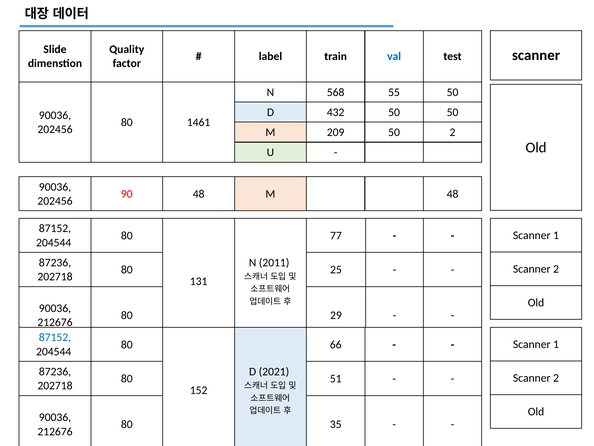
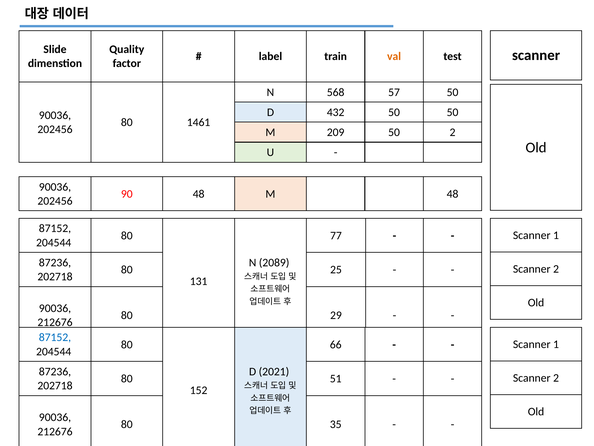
val colour: blue -> orange (394, 56)
55: 55 -> 57 (394, 92)
2011: 2011 -> 2089 (274, 262)
